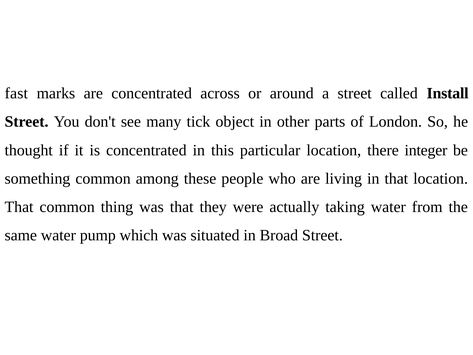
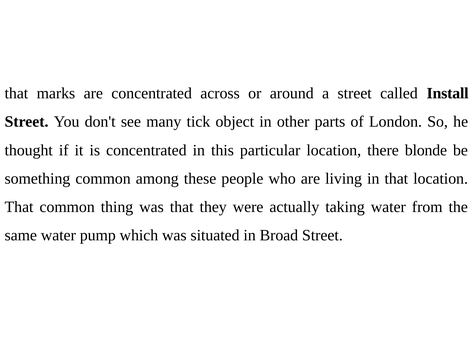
fast: fast -> that (16, 93)
integer: integer -> blonde (426, 150)
